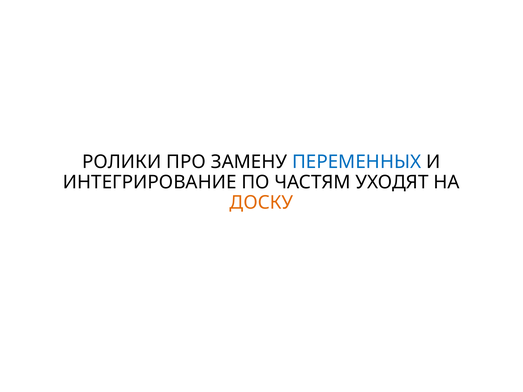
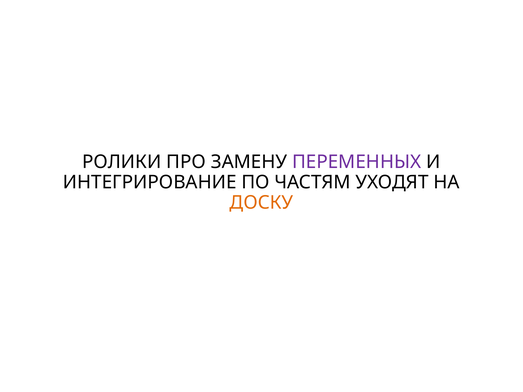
ПЕРЕМЕННЫХ colour: blue -> purple (357, 162)
